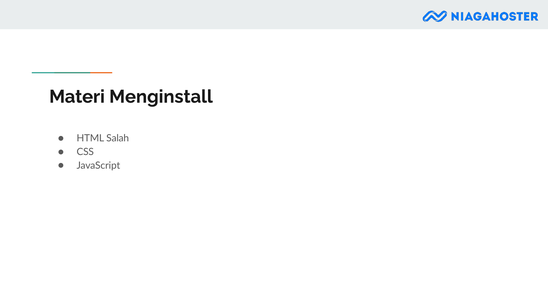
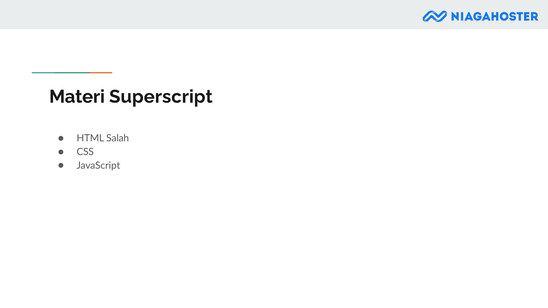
Menginstall: Menginstall -> Superscript (161, 97)
